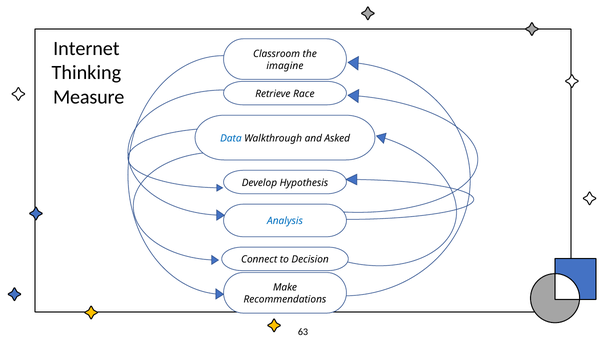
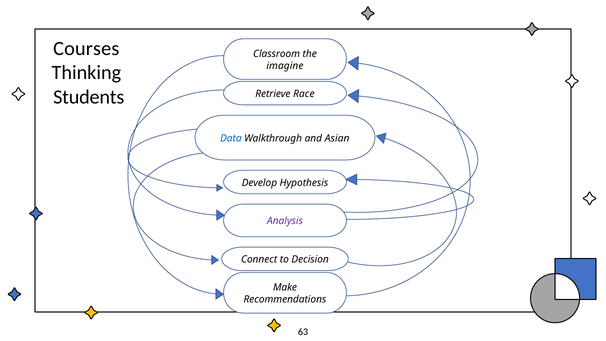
Internet: Internet -> Courses (86, 48)
Measure: Measure -> Students (89, 97)
Asked: Asked -> Asian (337, 138)
Analysis colour: blue -> purple (285, 221)
